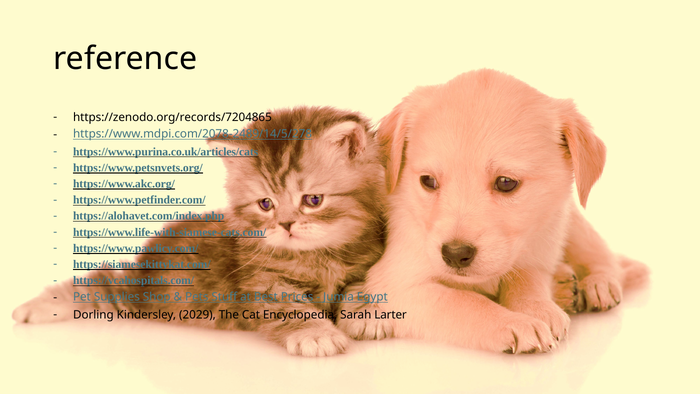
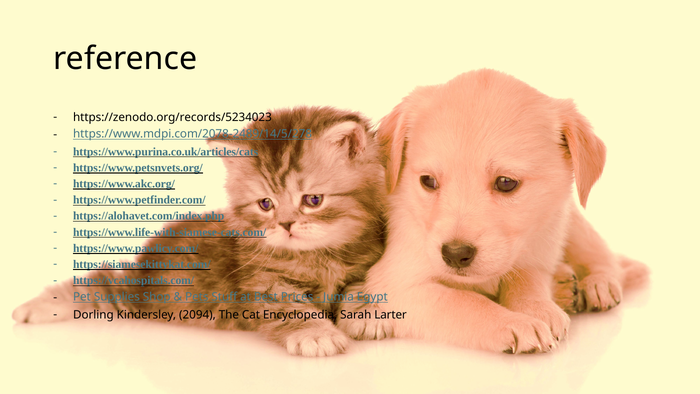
https://zenodo.org/records/7204865: https://zenodo.org/records/7204865 -> https://zenodo.org/records/5234023 (172, 117)
2029: 2029 -> 2094 (197, 315)
